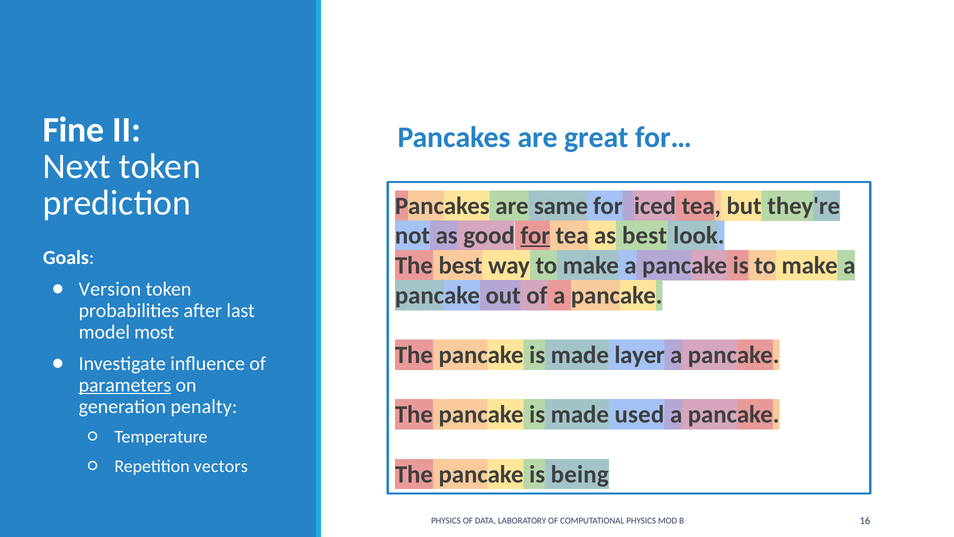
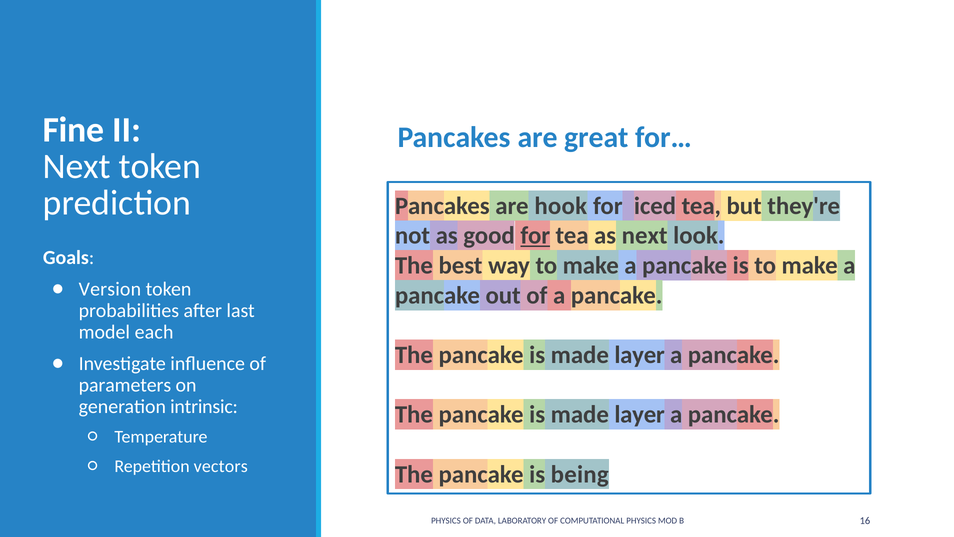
same: same -> hook (561, 206)
as best: best -> next (645, 236)
most: most -> each (154, 332)
parameters underline: present -> none (125, 385)
penalty: penalty -> intrinsic (204, 406)
used: used -> layer (640, 414)
